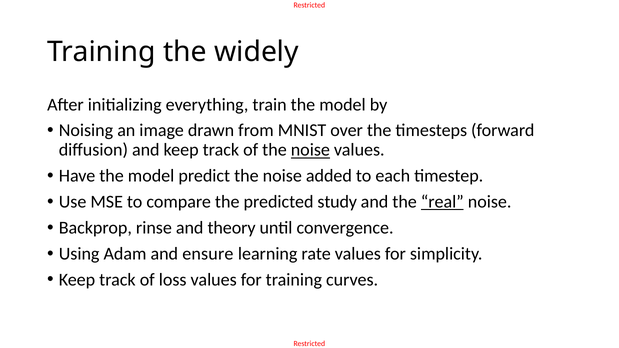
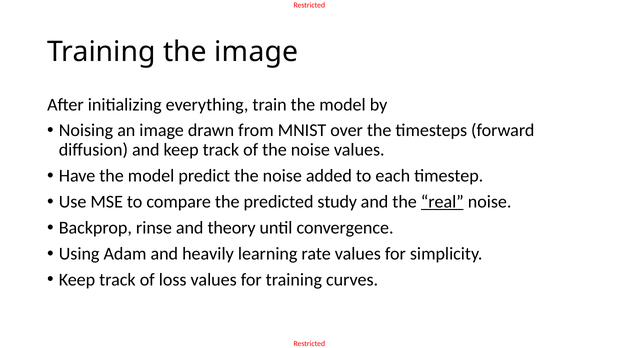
the widely: widely -> image (256, 52)
noise underline: present -> none (310, 150)
ensure: ensure -> heavily (208, 254)
